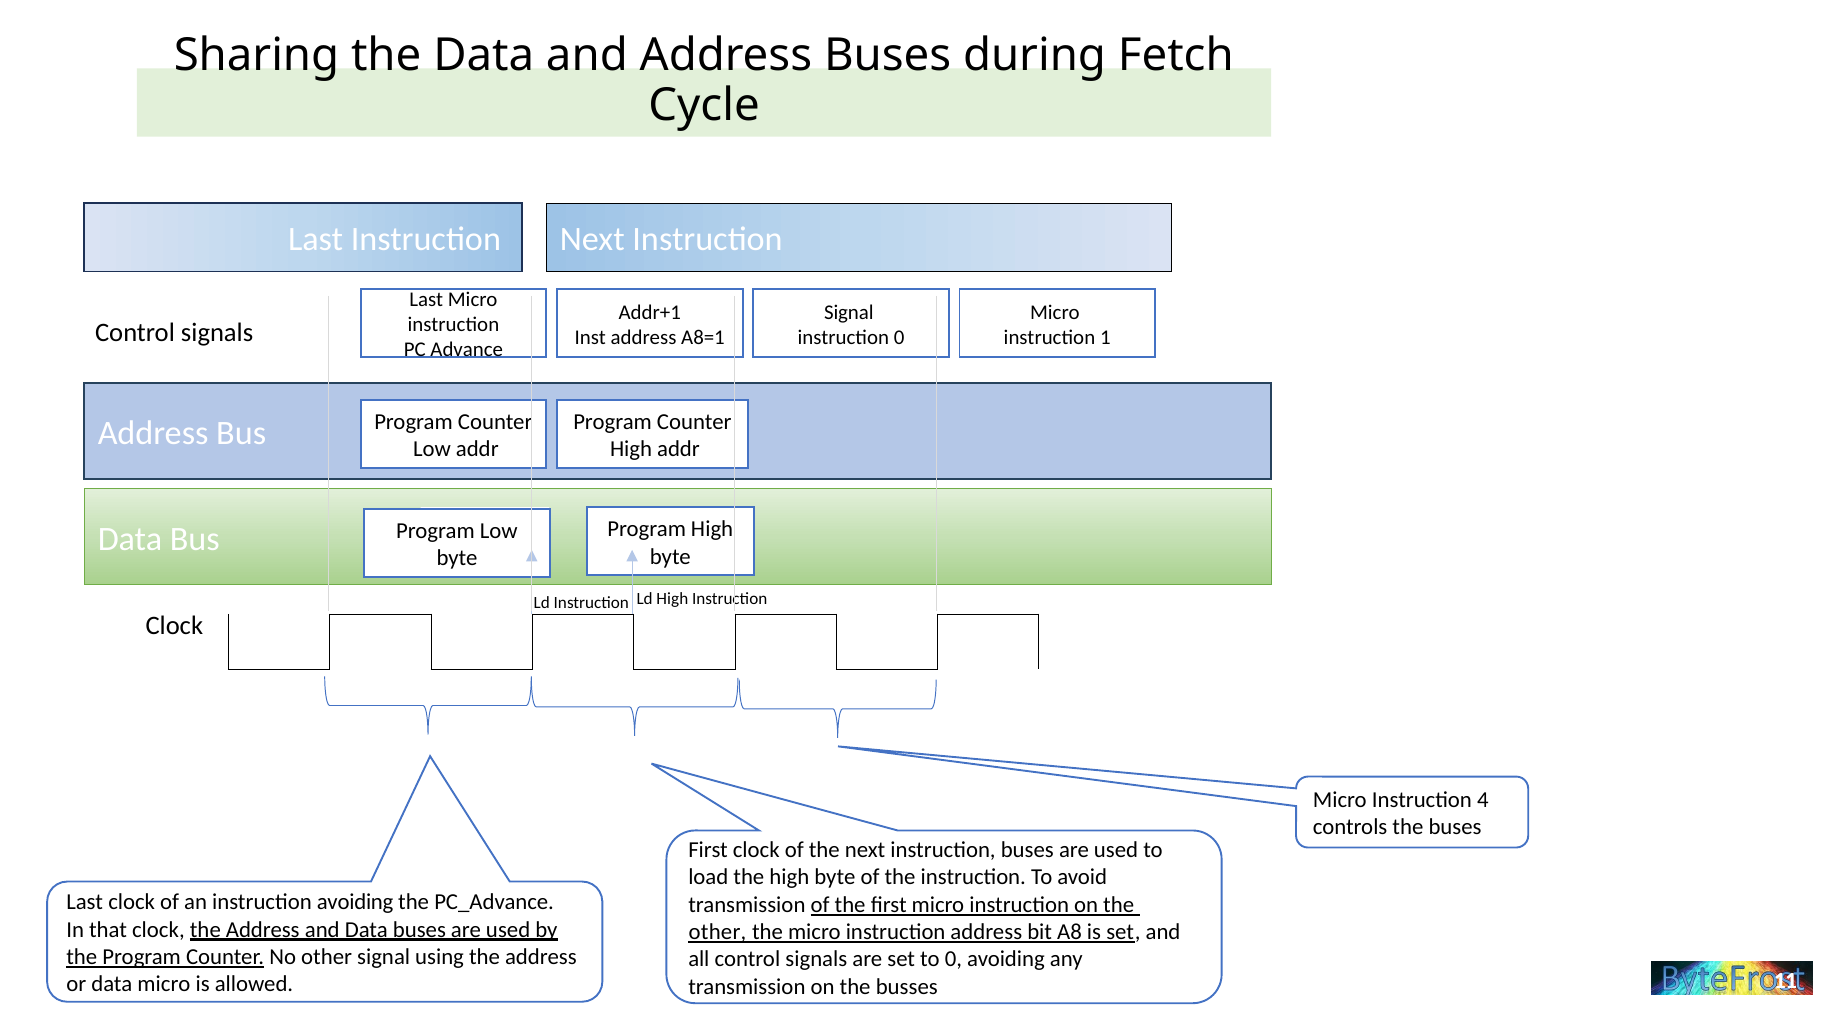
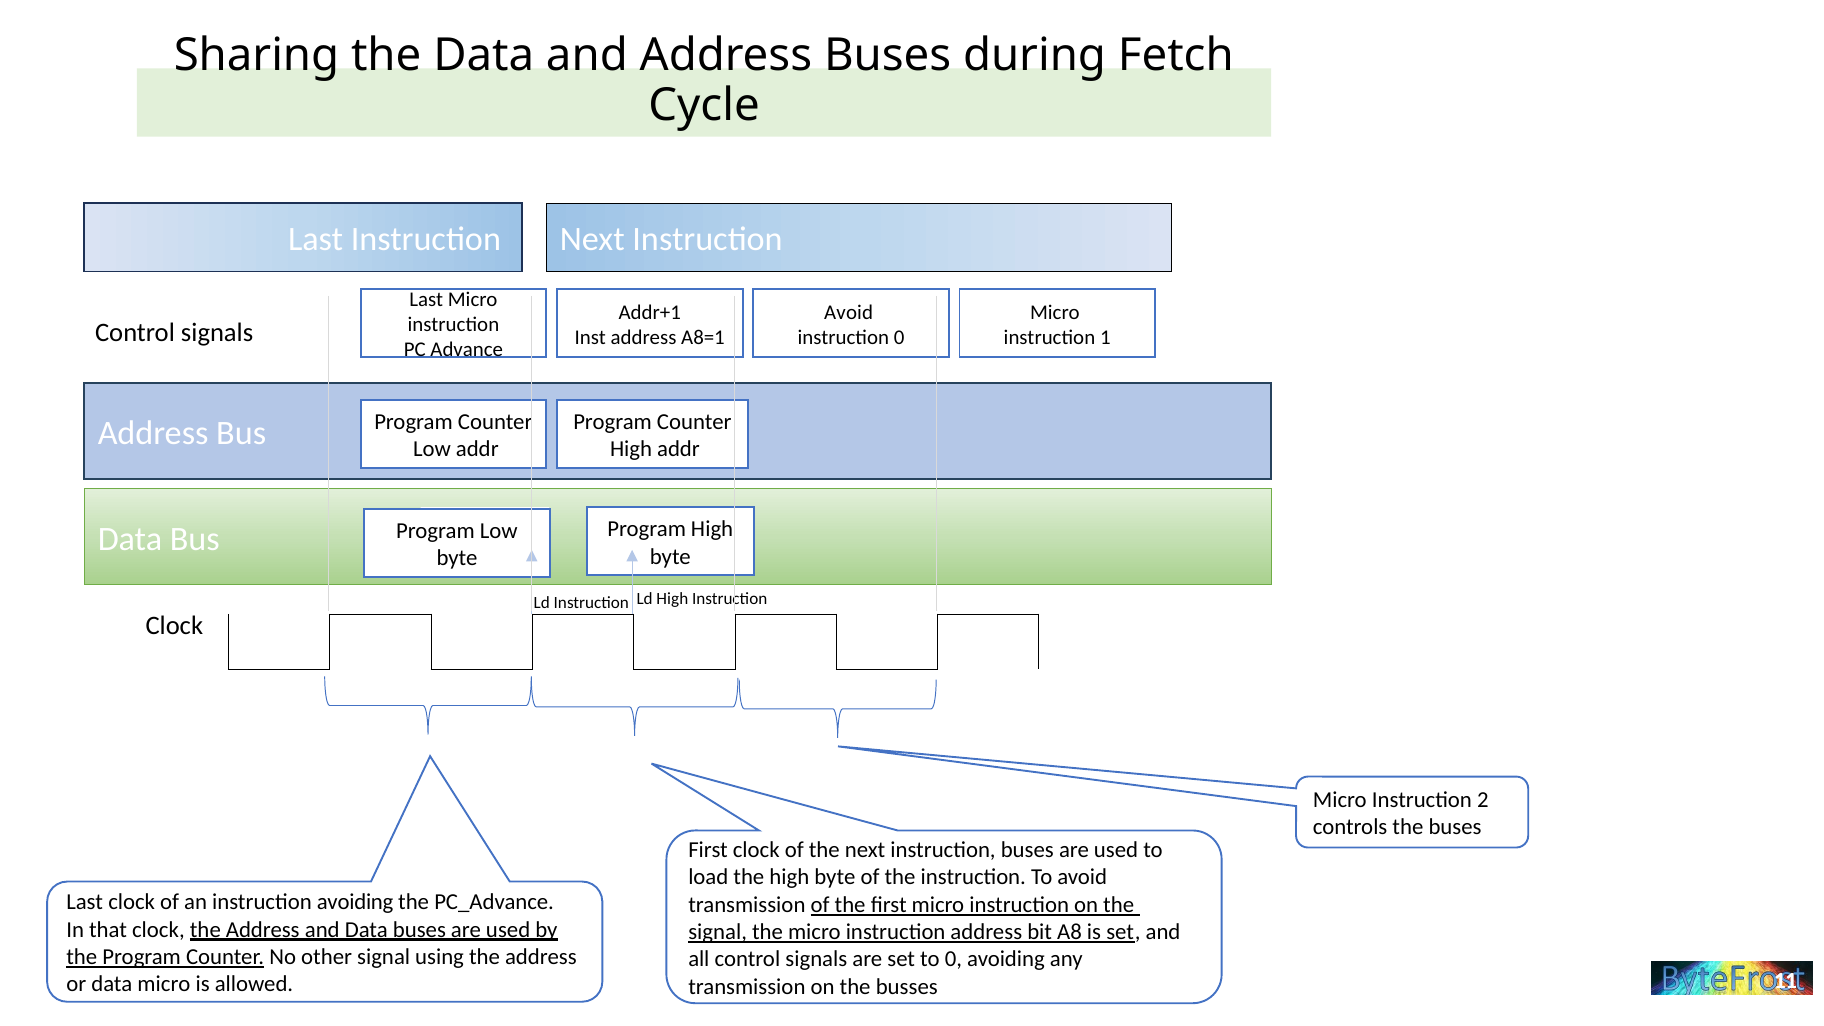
Signal: Signal -> Avoid (849, 312)
4: 4 -> 2 (1483, 800)
other: other -> signal (718, 932)
